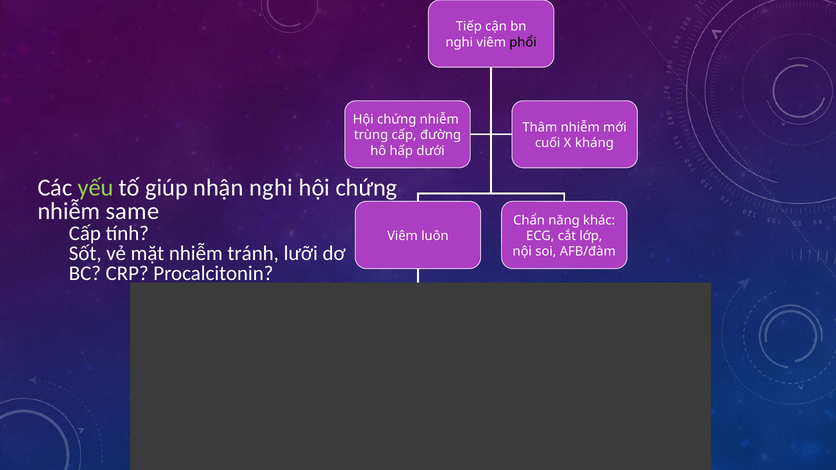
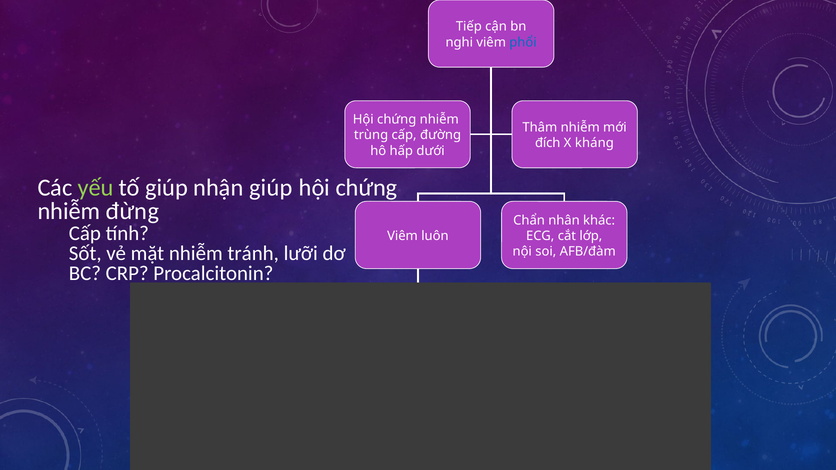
phổi colour: black -> blue (523, 42)
cuối: cuối -> đích (548, 143)
nhận nghi: nghi -> giúp (271, 188)
same: same -> đừng (132, 211)
năng: năng -> nhân (564, 220)
